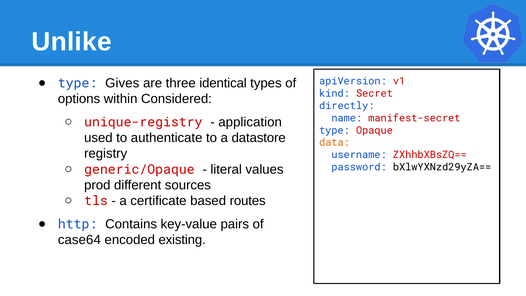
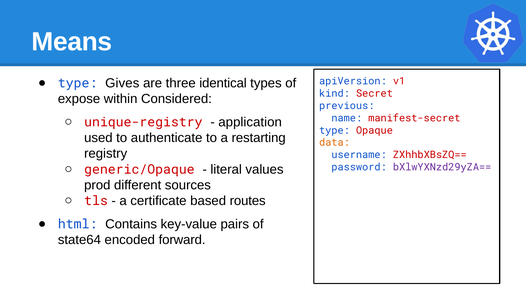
Unlike: Unlike -> Means (72, 42)
options: options -> expose (79, 99)
directly: directly -> previous (347, 106)
datastore: datastore -> restarting (259, 138)
bXlwYXNzd29yZA== colour: black -> purple (442, 167)
http: http -> html (78, 224)
case64: case64 -> state64 (79, 240)
existing: existing -> forward (182, 240)
